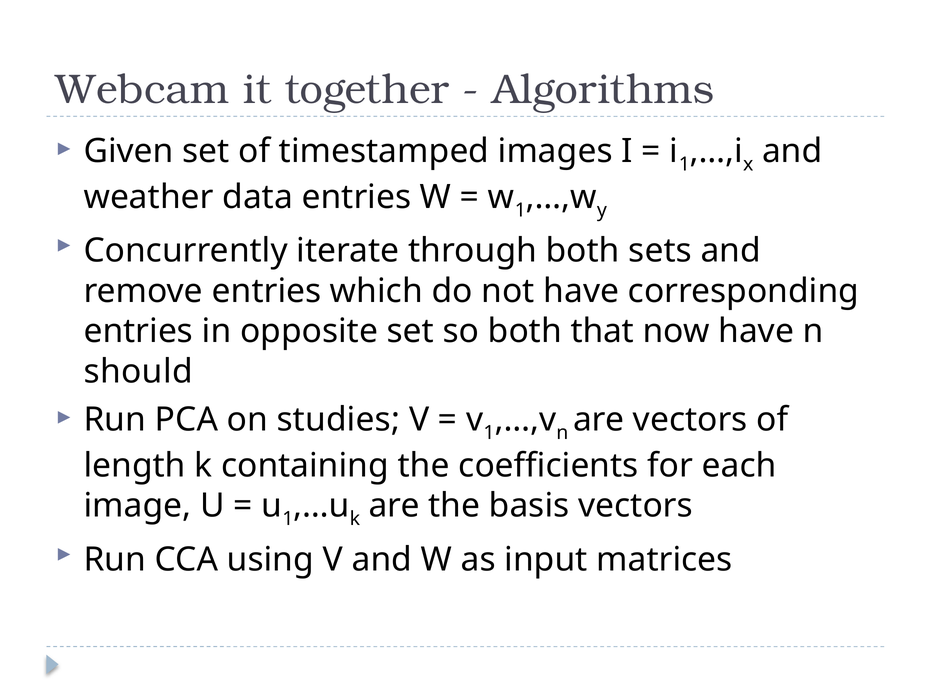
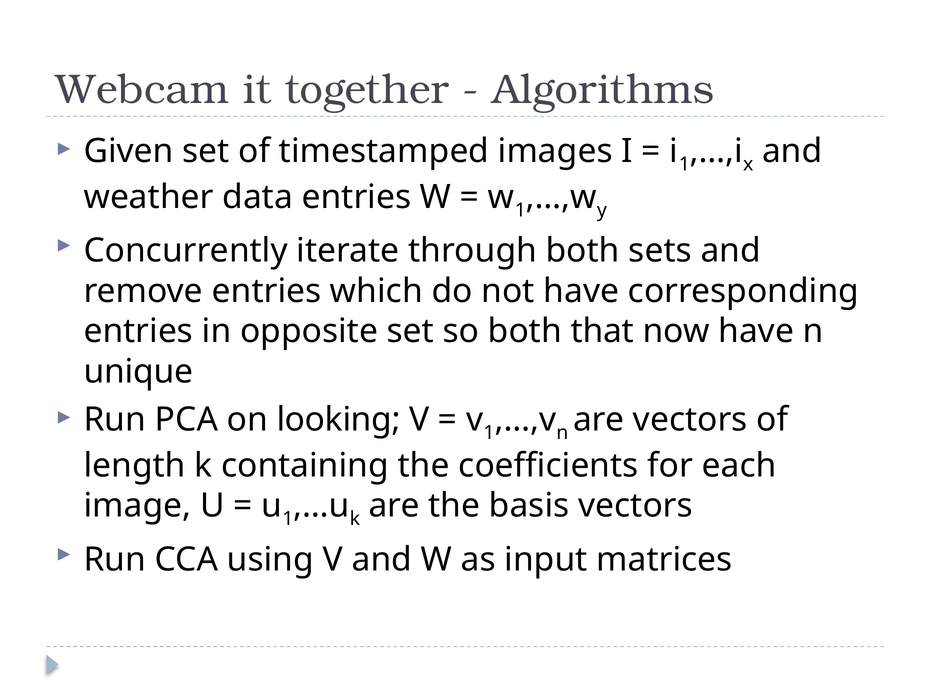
should: should -> unique (138, 372)
studies: studies -> looking (339, 420)
